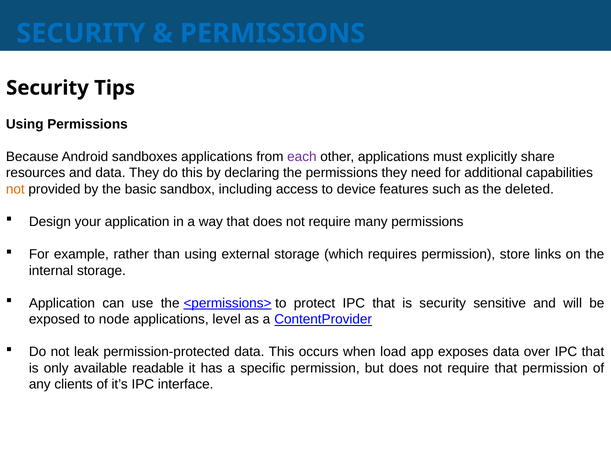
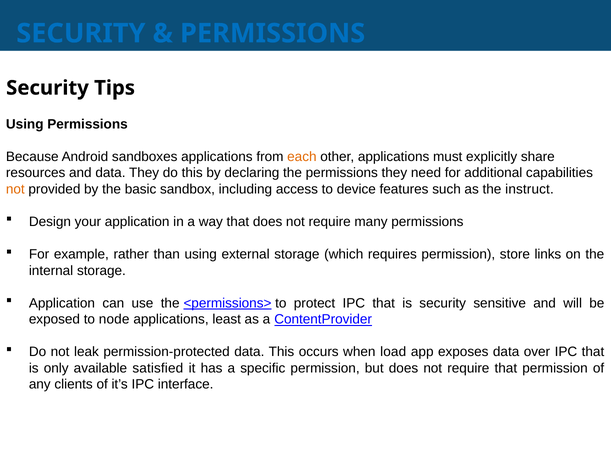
each colour: purple -> orange (302, 157)
deleted: deleted -> instruct (530, 189)
level: level -> least (227, 320)
readable: readable -> satisfied (158, 368)
